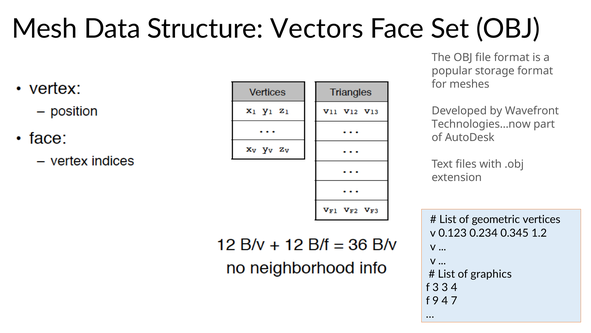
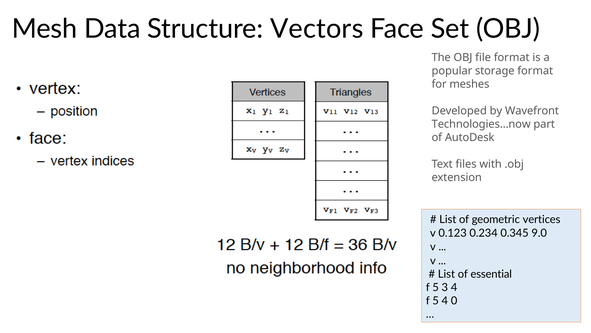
1.2: 1.2 -> 9.0 (539, 233)
graphics: graphics -> essential (491, 274)
3: 3 -> 5 (436, 287)
9: 9 -> 5 (436, 300)
7: 7 -> 0 (454, 300)
